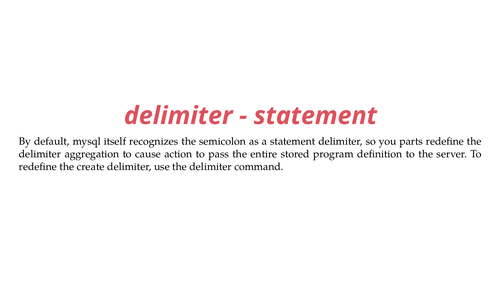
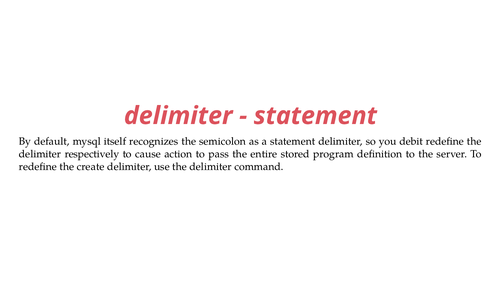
parts: parts -> debit (411, 141)
aggregation: aggregation -> respectively (92, 154)
